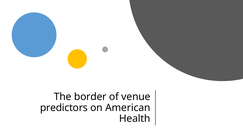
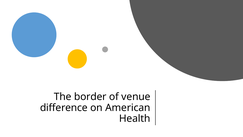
predictors: predictors -> difference (64, 107)
